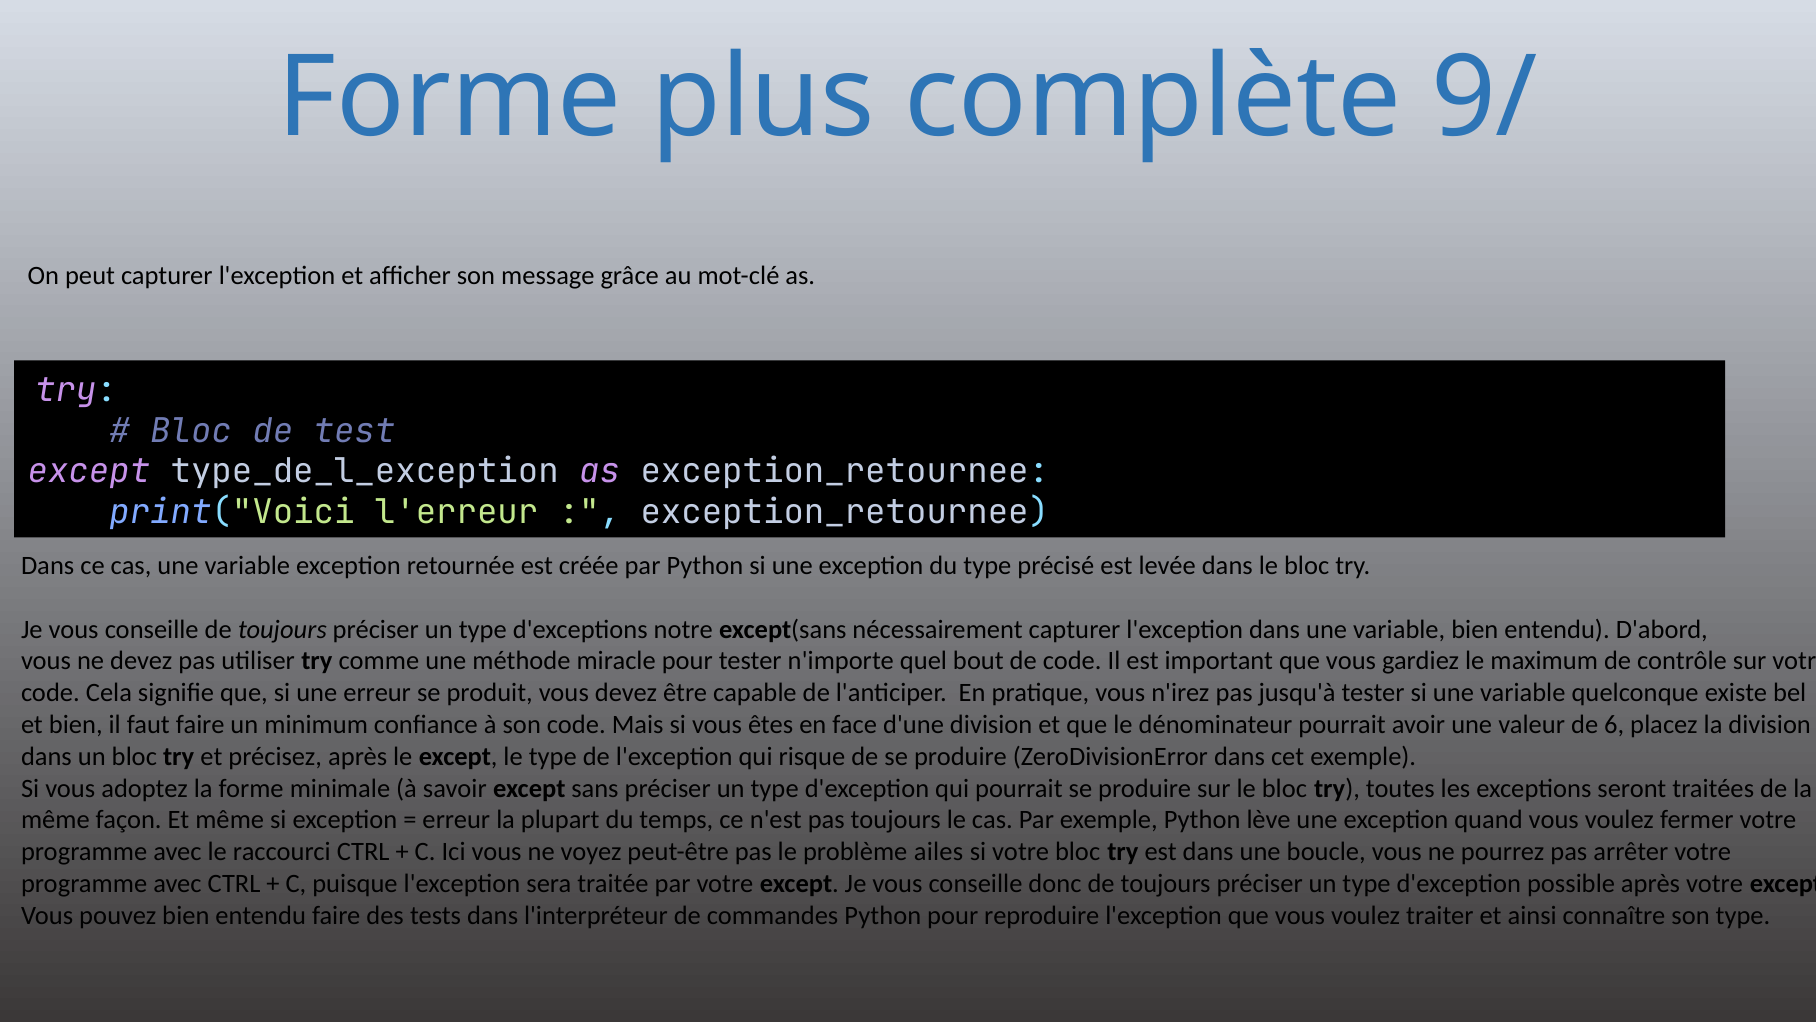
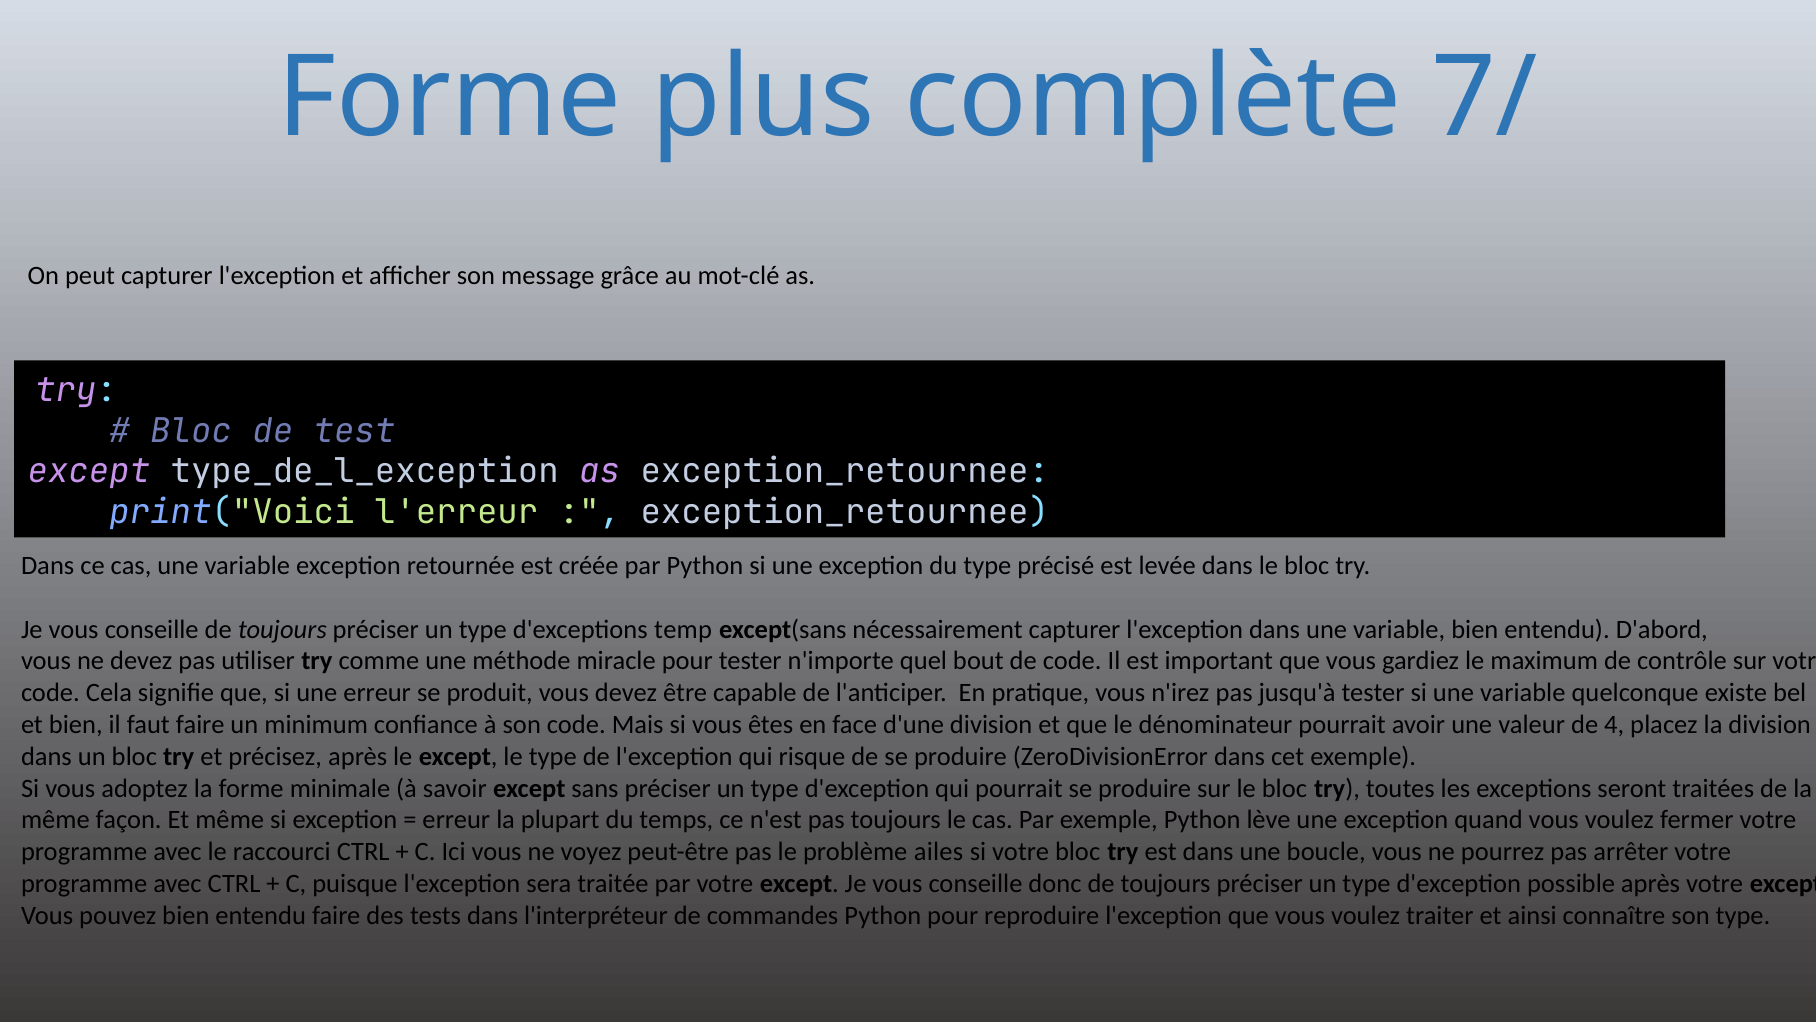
9/: 9/ -> 7/ (1485, 98)
notre: notre -> temp (683, 629)
6: 6 -> 4 (1614, 724)
